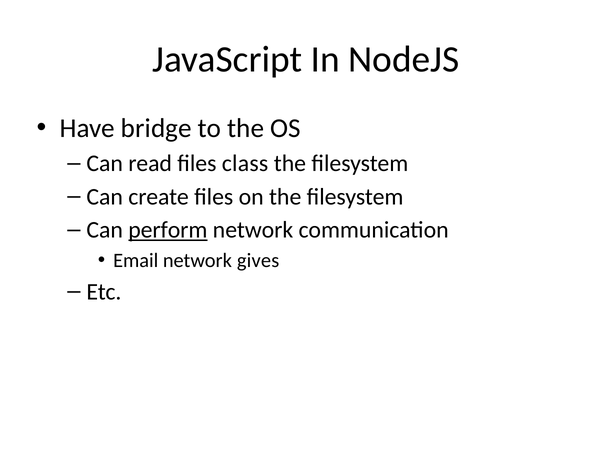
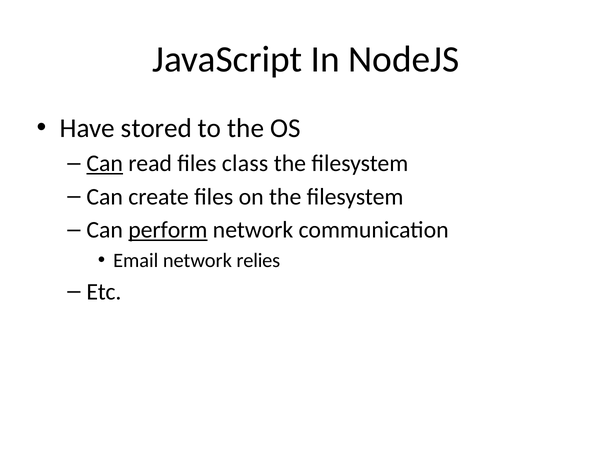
bridge: bridge -> stored (156, 128)
Can underline: none -> present (105, 164)
gives: gives -> relies (258, 260)
